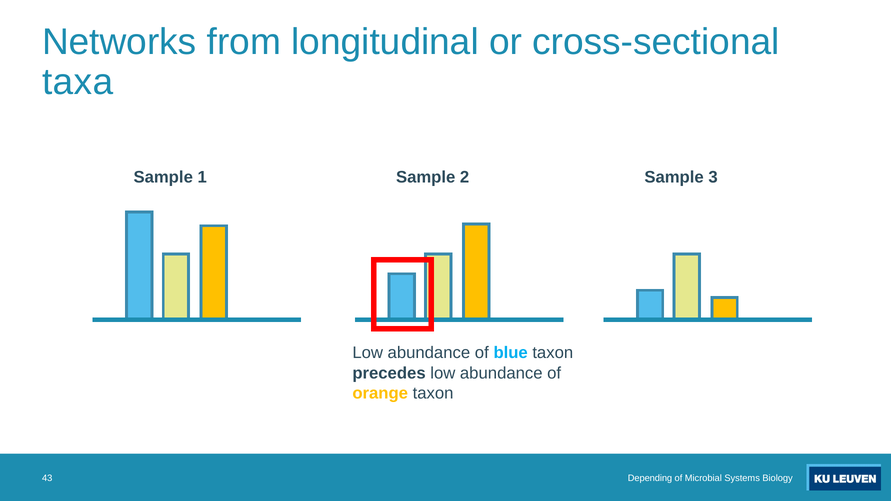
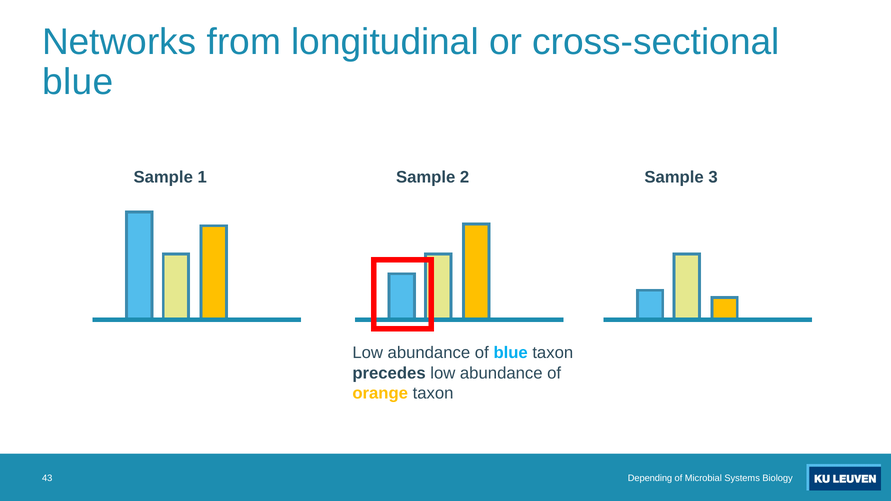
taxa: taxa -> blue (78, 82)
